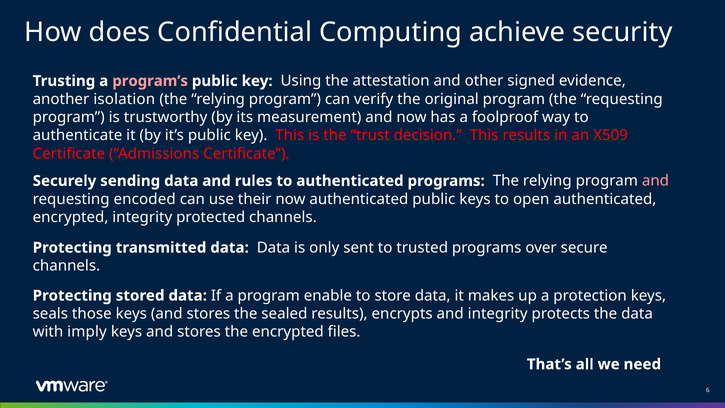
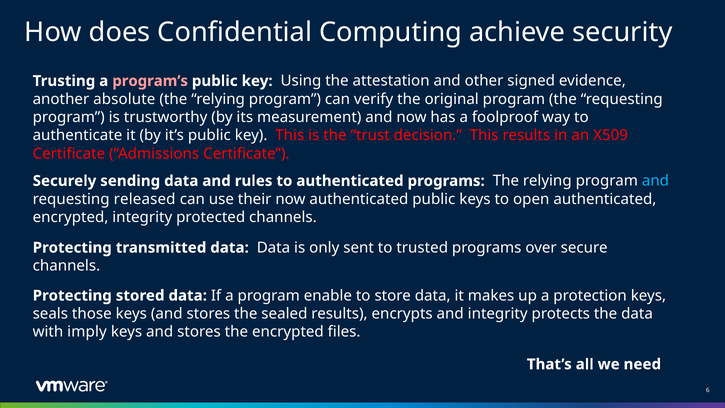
isolation: isolation -> absolute (124, 99)
and colour: pink -> light blue (655, 181)
encoded: encoded -> released (145, 199)
